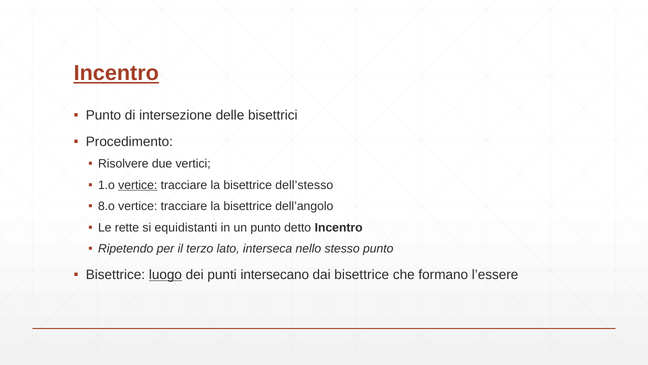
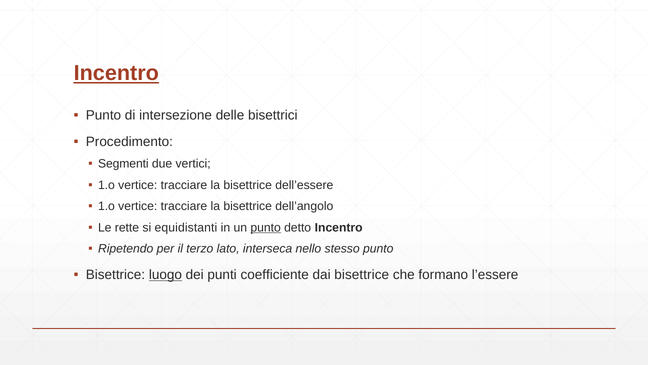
Risolvere: Risolvere -> Segmenti (123, 164)
vertice underline: present -> none (138, 185)
dell’stesso: dell’stesso -> dell’essere (304, 185)
8.o: 8.o -> 1.o (106, 206)
punto underline: none -> present (266, 227)
intersecano: intersecano -> coefficiente (275, 275)
